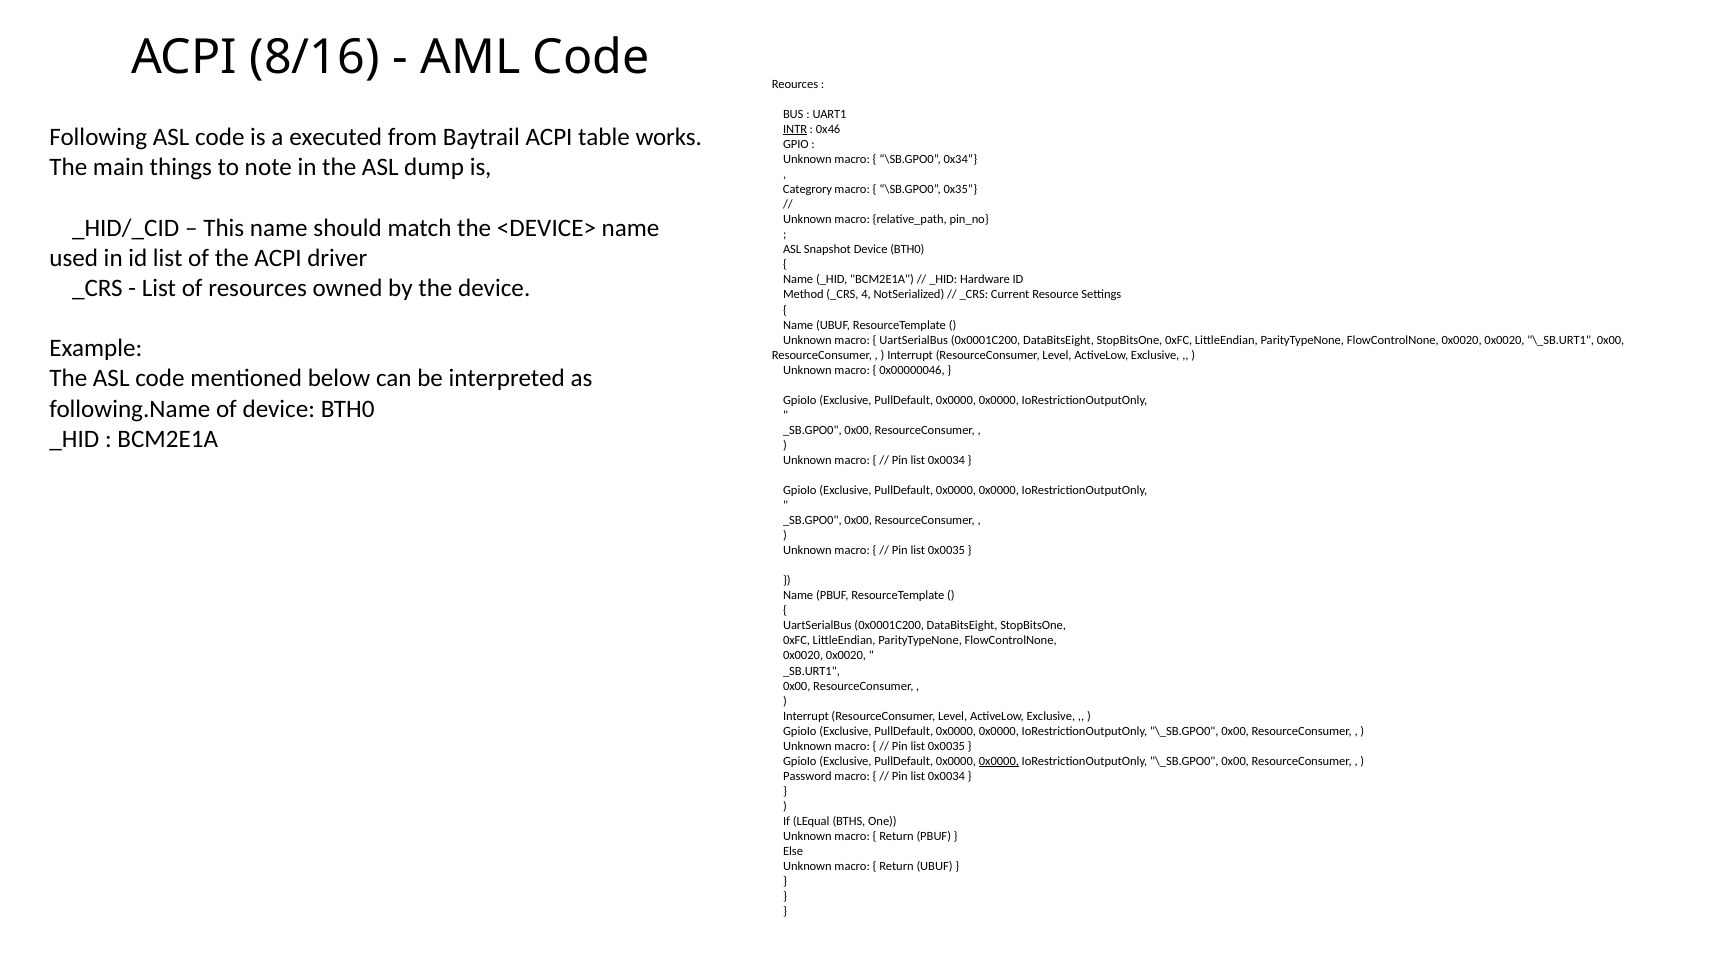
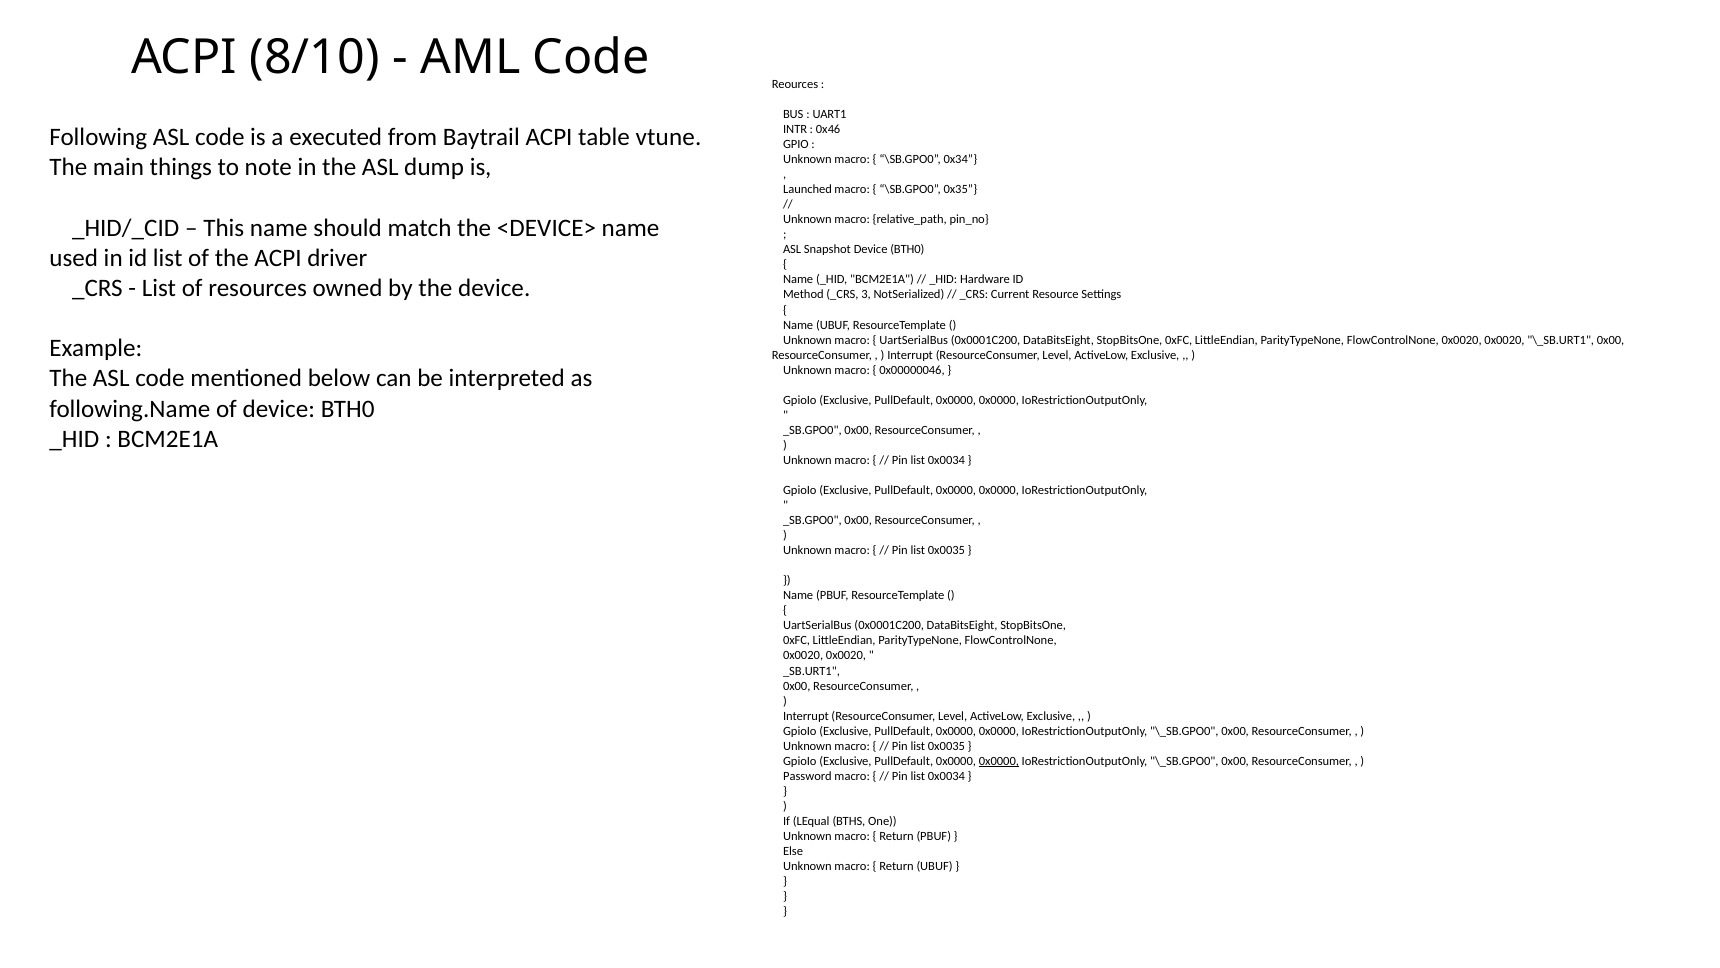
8/16: 8/16 -> 8/10 (315, 57)
INTR underline: present -> none (795, 129)
works: works -> vtune (668, 137)
Categrory: Categrory -> Launched (807, 189)
4: 4 -> 3 (866, 295)
